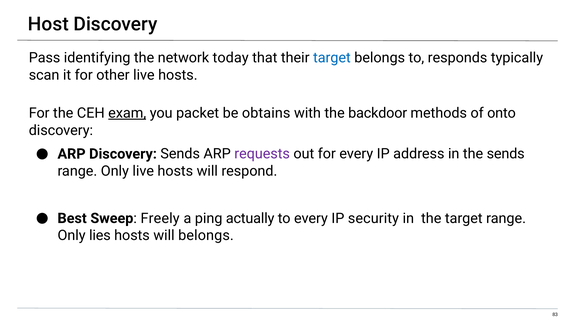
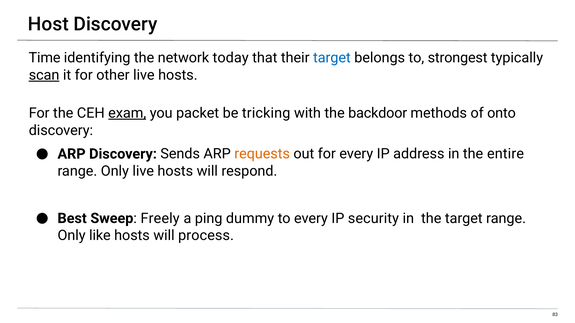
Pass: Pass -> Time (45, 58)
responds: responds -> strongest (458, 58)
scan underline: none -> present (44, 75)
obtains: obtains -> tricking (266, 113)
requests colour: purple -> orange (262, 154)
the sends: sends -> entire (506, 154)
actually: actually -> dummy (250, 219)
lies: lies -> like (100, 236)
will belongs: belongs -> process (206, 236)
